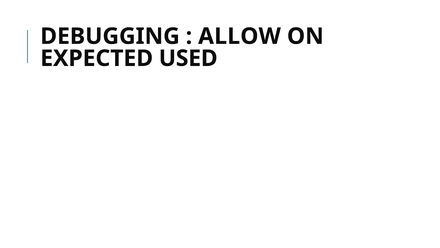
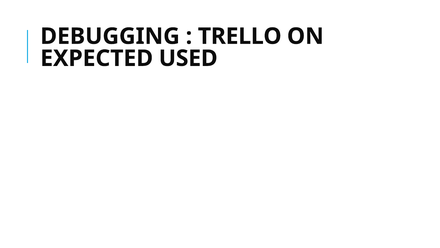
ALLOW: ALLOW -> TRELLO (240, 36)
